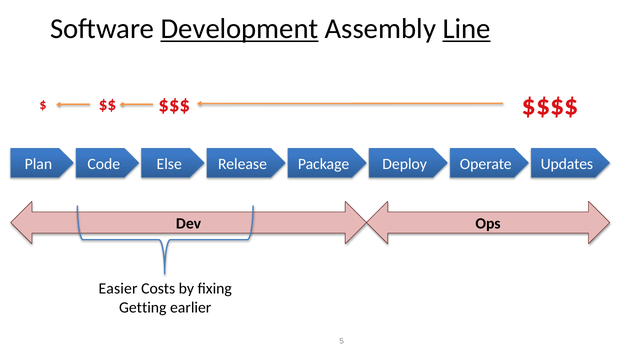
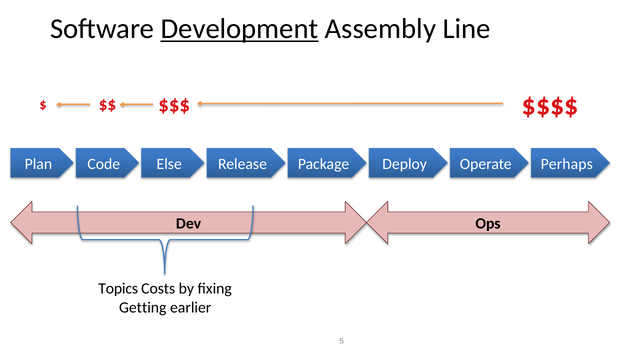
Line underline: present -> none (467, 29)
Updates: Updates -> Perhaps (567, 164)
Easier: Easier -> Topics (118, 289)
